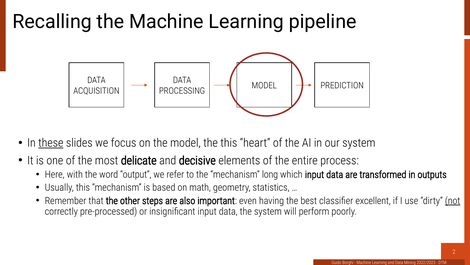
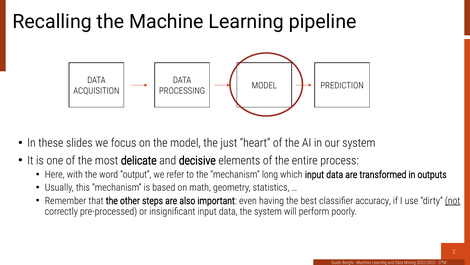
these underline: present -> none (51, 143)
the this: this -> just (229, 143)
excellent: excellent -> accuracy (373, 200)
